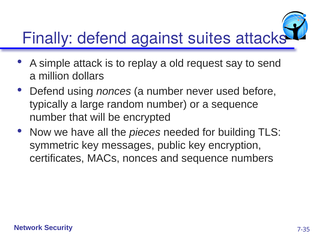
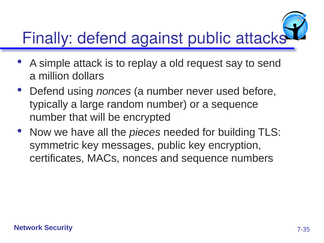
against suites: suites -> public (209, 38)
